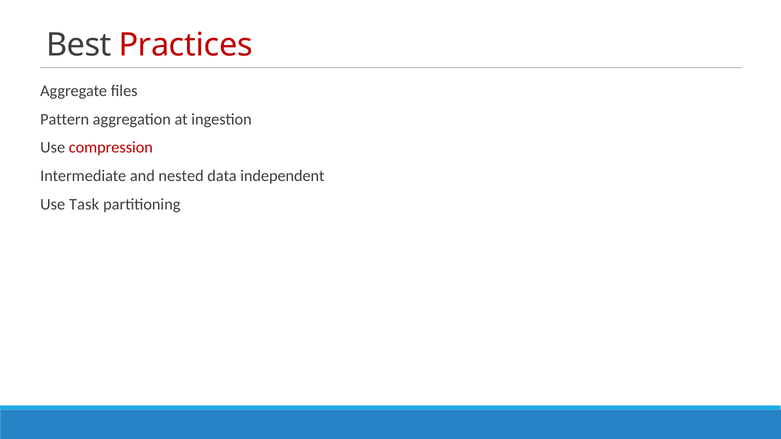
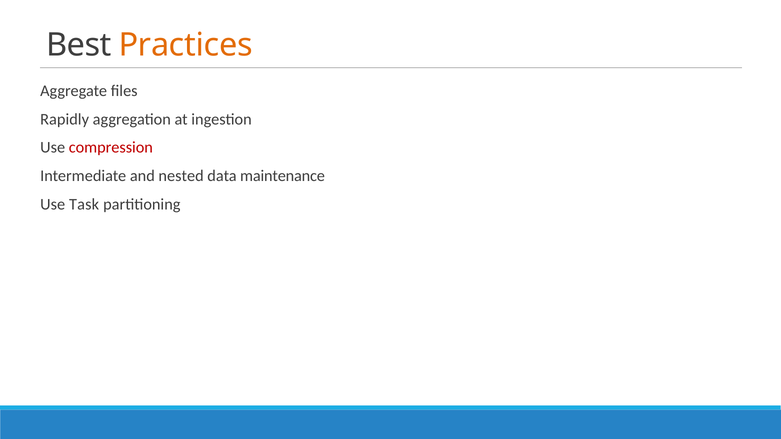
Practices colour: red -> orange (186, 45)
Pattern: Pattern -> Rapidly (65, 119)
independent: independent -> maintenance (282, 176)
